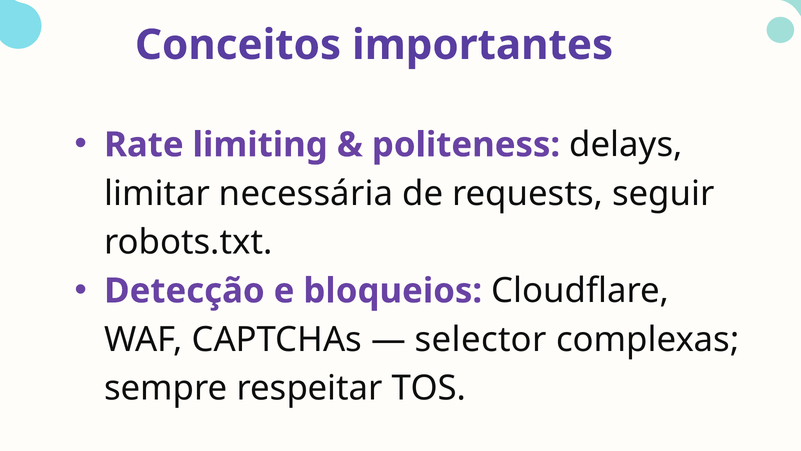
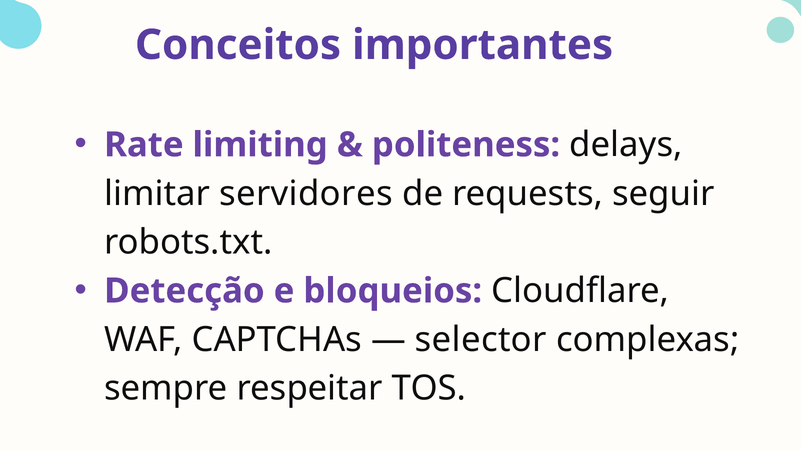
necessária: necessária -> servidores (306, 193)
